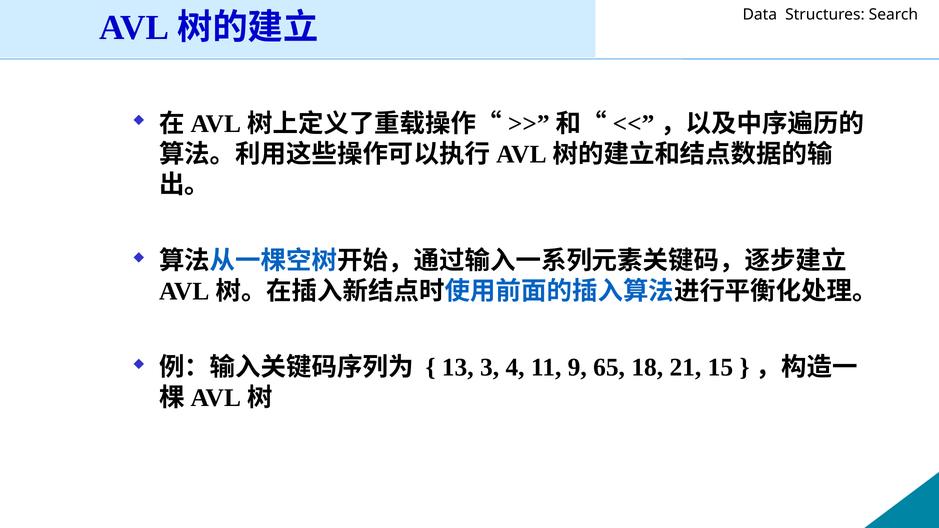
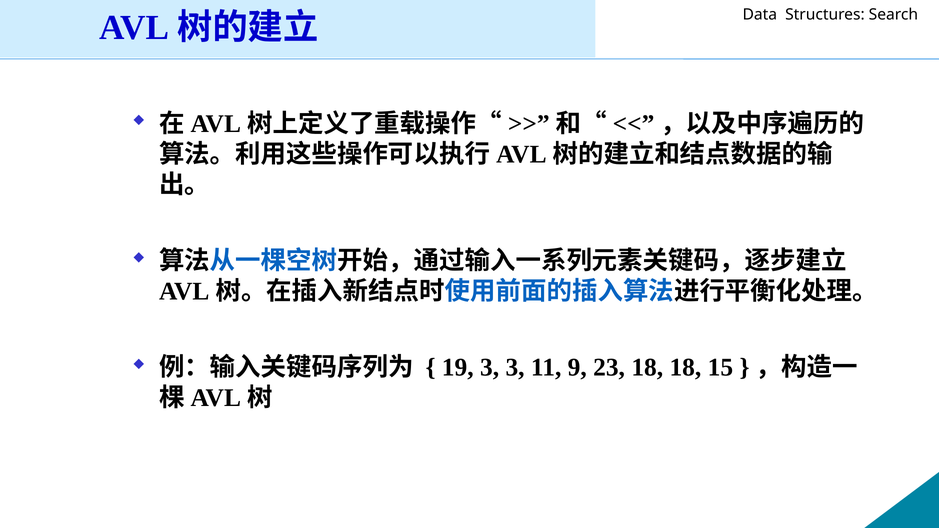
13: 13 -> 19 (458, 368)
3 4: 4 -> 3 (515, 368)
65: 65 -> 23 (609, 368)
18 21: 21 -> 18 (685, 368)
